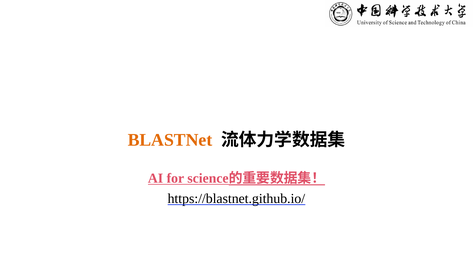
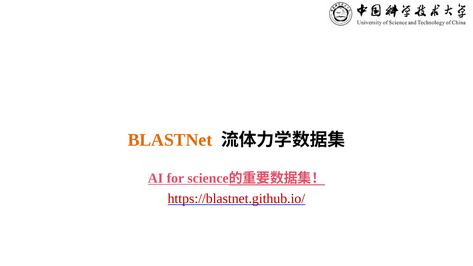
https://blastnet.github.io/ colour: black -> red (236, 199)
